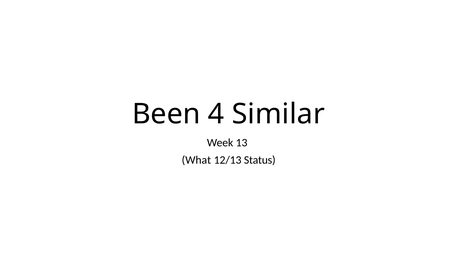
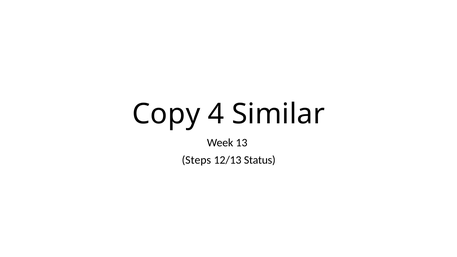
Been: Been -> Copy (166, 114)
What: What -> Steps (196, 160)
